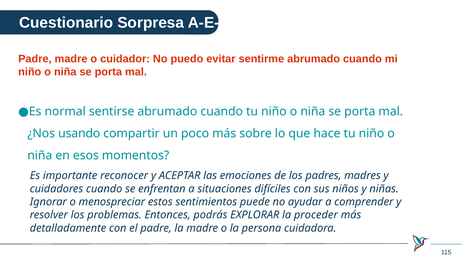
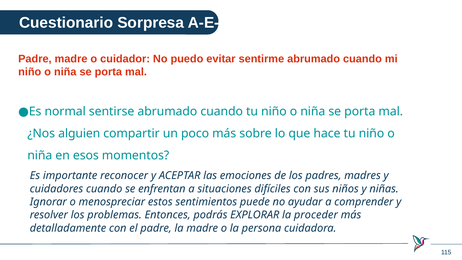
usando: usando -> alguien (79, 133)
